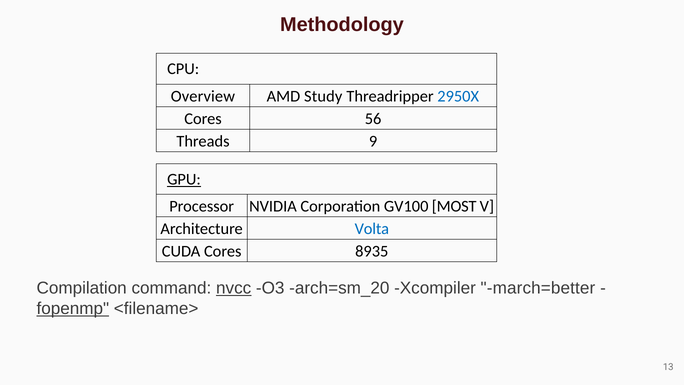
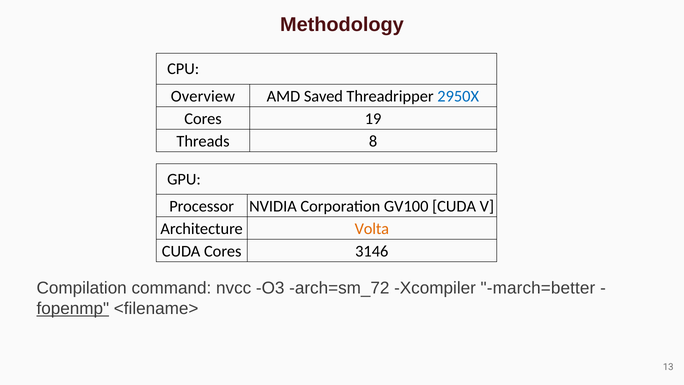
Study: Study -> Saved (323, 96)
56: 56 -> 19 (373, 119)
9: 9 -> 8 (373, 141)
GPU underline: present -> none (184, 179)
GV100 MOST: MOST -> CUDA (454, 206)
Volta colour: blue -> orange (372, 229)
8935: 8935 -> 3146 (372, 251)
nvcc underline: present -> none (234, 288)
arch=sm_20: arch=sm_20 -> arch=sm_72 (339, 288)
